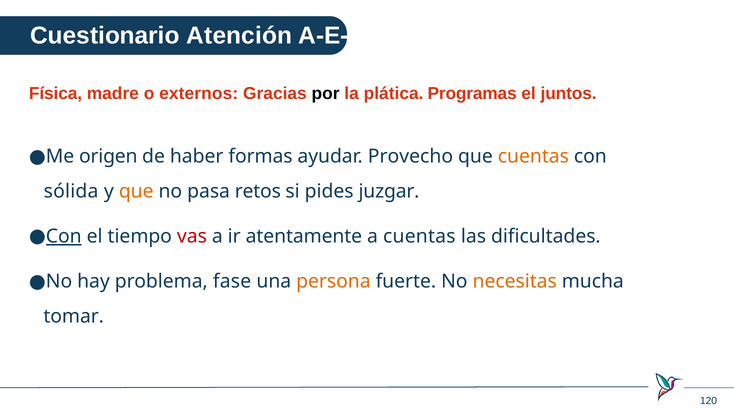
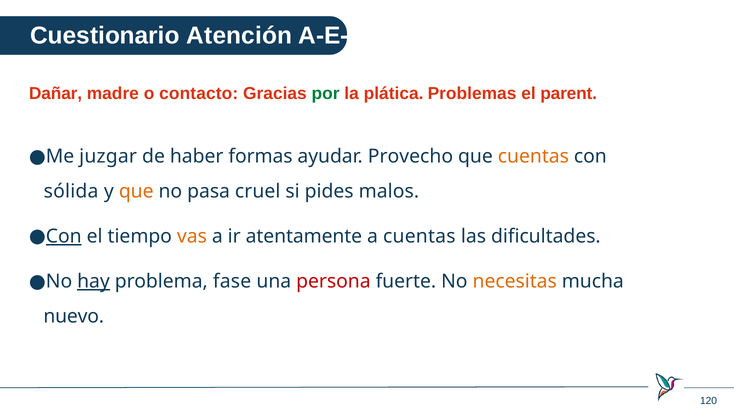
Física: Física -> Dañar (56, 93)
externos: externos -> contacto (199, 93)
por colour: black -> green (326, 93)
Programas: Programas -> Problemas (472, 93)
juntos: juntos -> parent (569, 93)
origen: origen -> juzgar (108, 156)
retos: retos -> cruel (258, 191)
juzgar: juzgar -> malos (389, 191)
vas colour: red -> orange (192, 236)
hay underline: none -> present (94, 281)
persona colour: orange -> red (333, 281)
tomar: tomar -> nuevo (74, 316)
